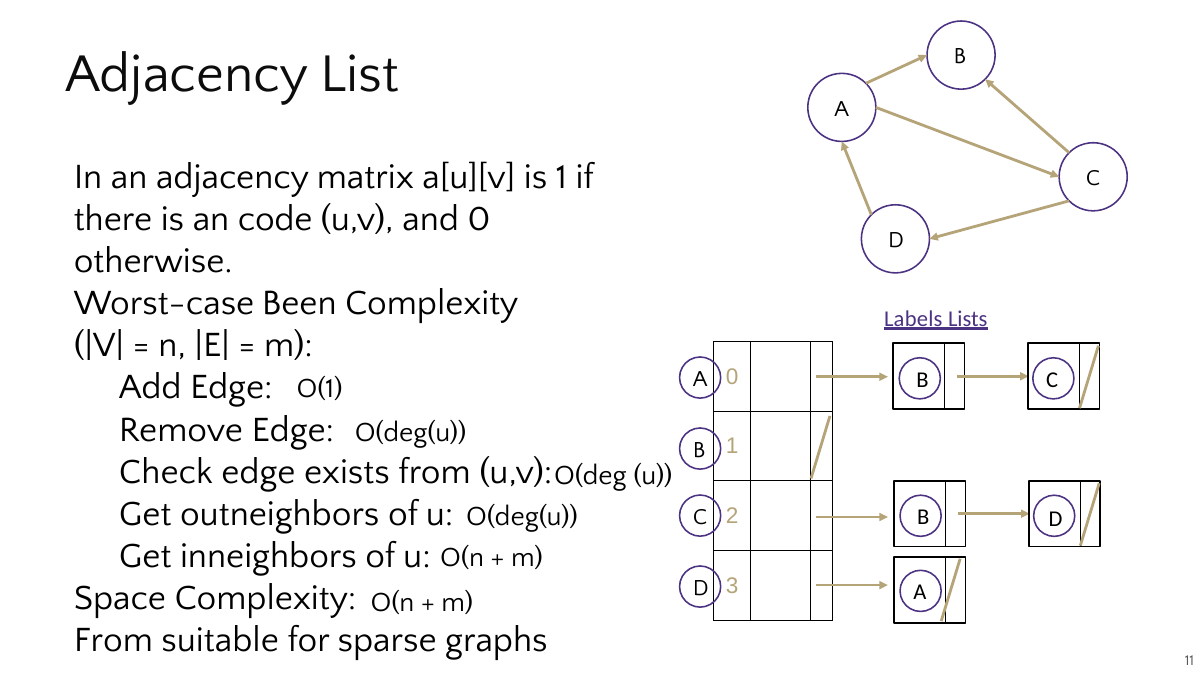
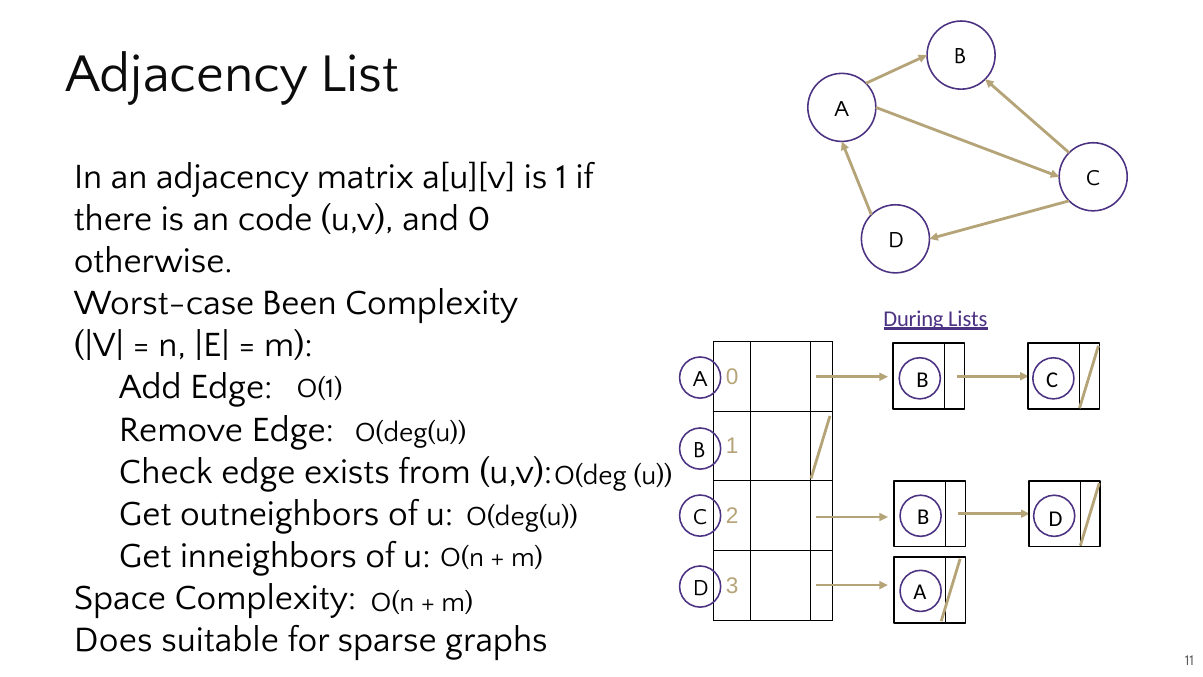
Labels: Labels -> During (913, 319)
From: From -> Does (113, 640)
